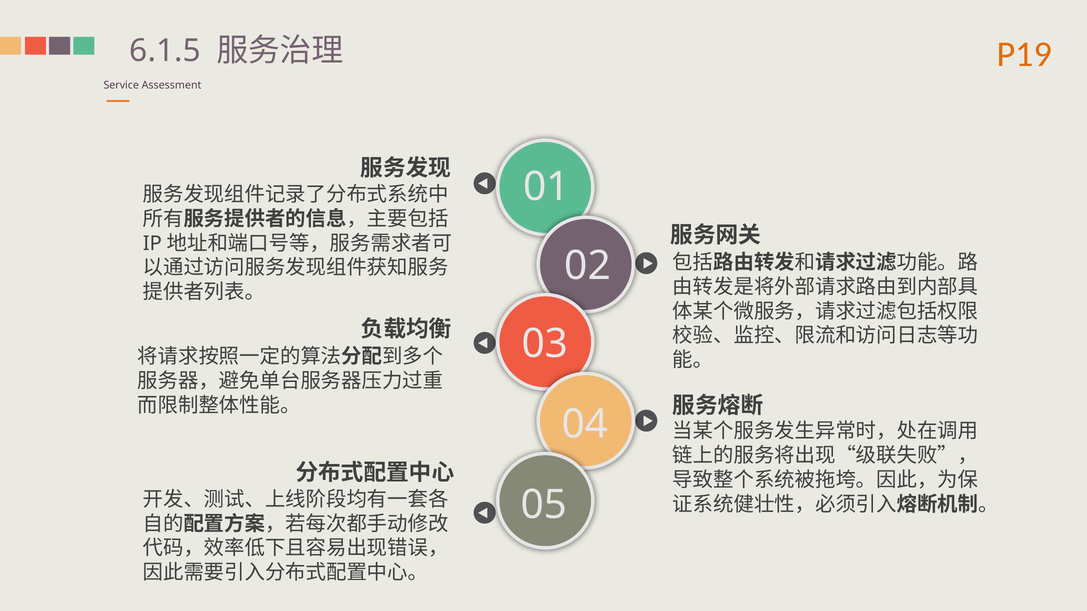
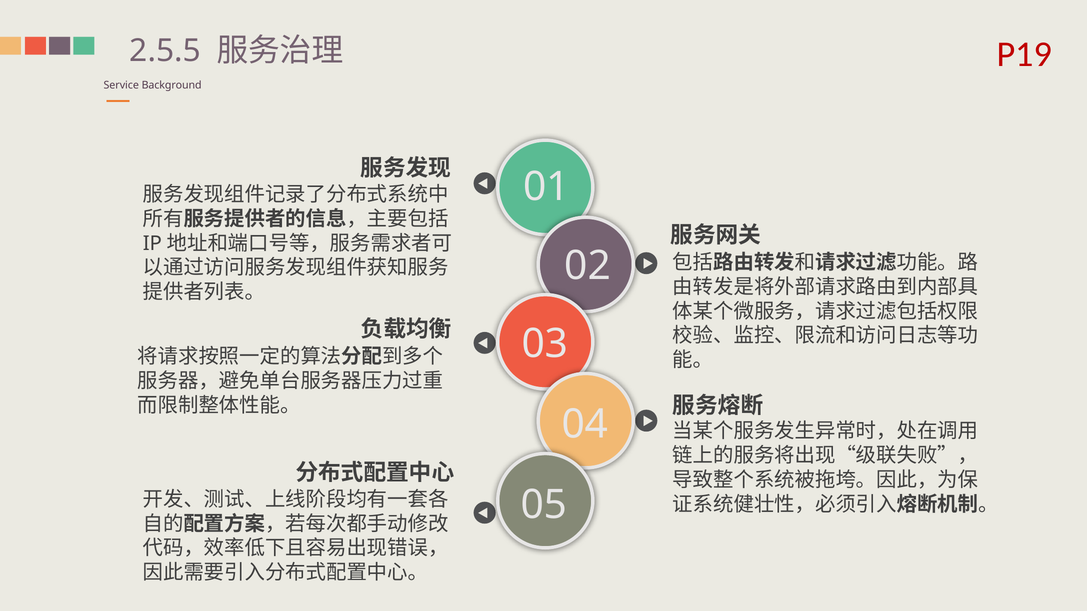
6.1.5: 6.1.5 -> 2.5.5 (165, 51)
P19 colour: orange -> red (1024, 54)
Assessment: Assessment -> Background (172, 85)
